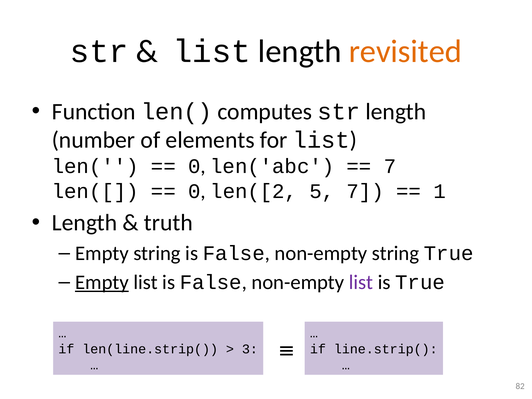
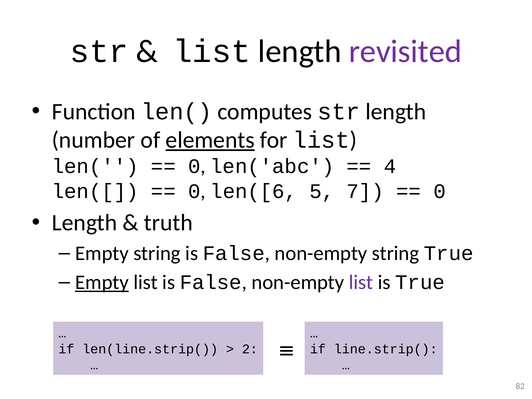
revisited colour: orange -> purple (405, 51)
elements underline: none -> present (210, 140)
7: 7 -> 4 (390, 166)
len([2: len([2 -> len([6 (254, 191)
1: 1 -> 0 (440, 191)
3: 3 -> 2 (250, 349)
